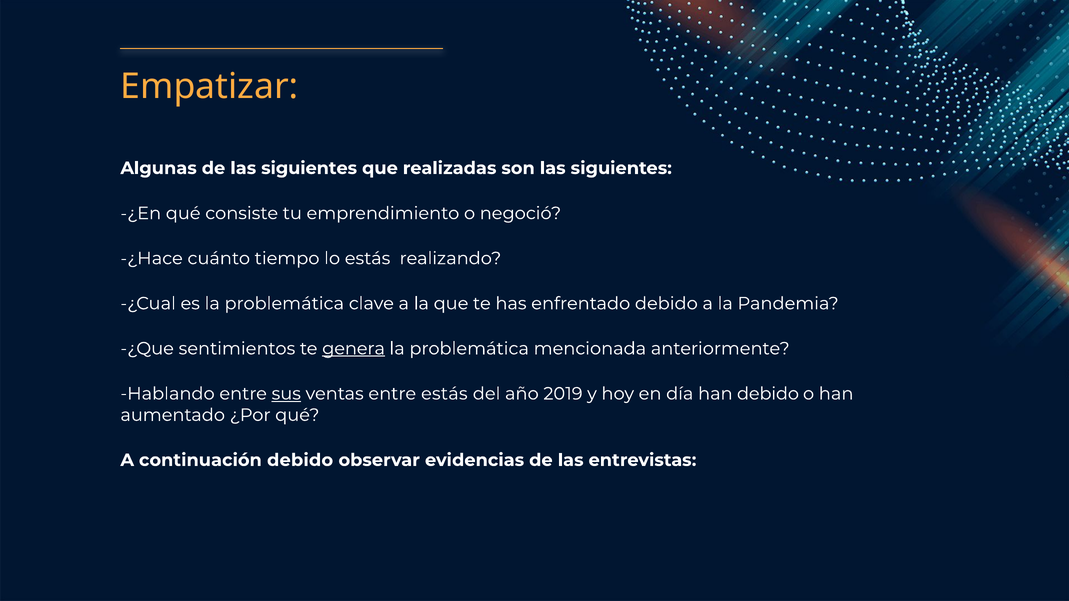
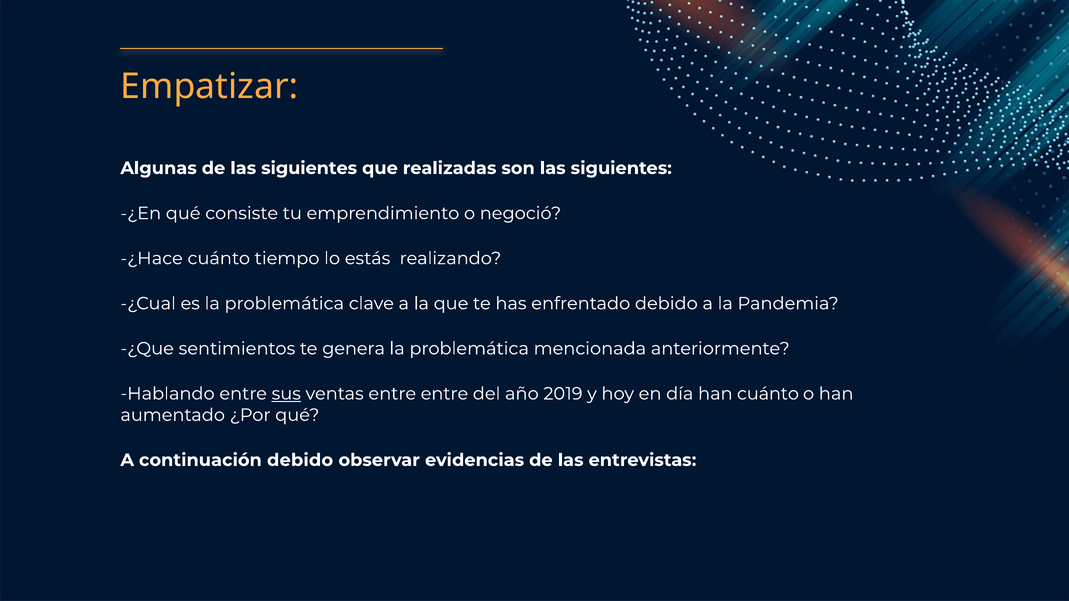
genera underline: present -> none (354, 349)
entre estás: estás -> entre (444, 394)
han debido: debido -> cuánto (768, 394)
